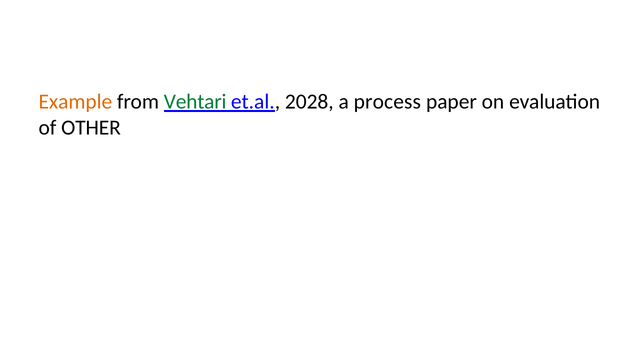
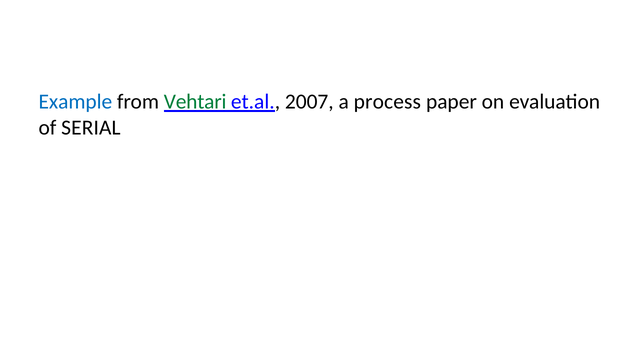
Example colour: orange -> blue (75, 102)
2028: 2028 -> 2007 (309, 102)
OTHER: OTHER -> SERIAL (91, 128)
